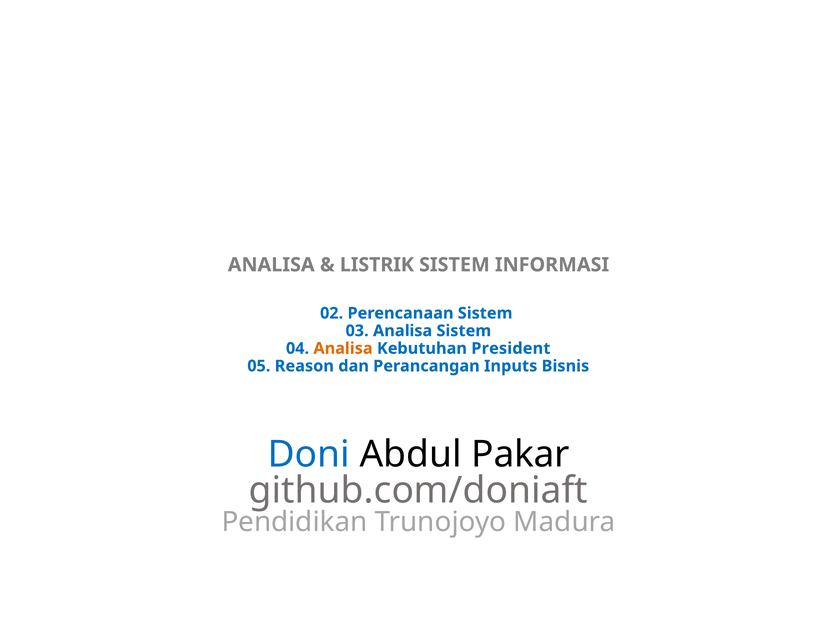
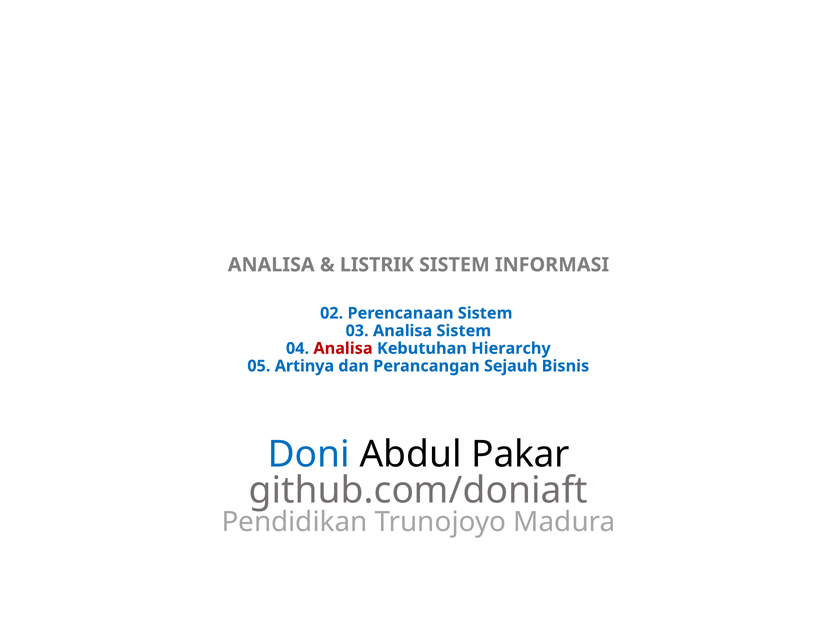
Analisa colour: orange -> red (343, 348)
President: President -> Hierarchy (511, 348)
Reason: Reason -> Artinya (304, 366)
Inputs: Inputs -> Sejauh (511, 366)
